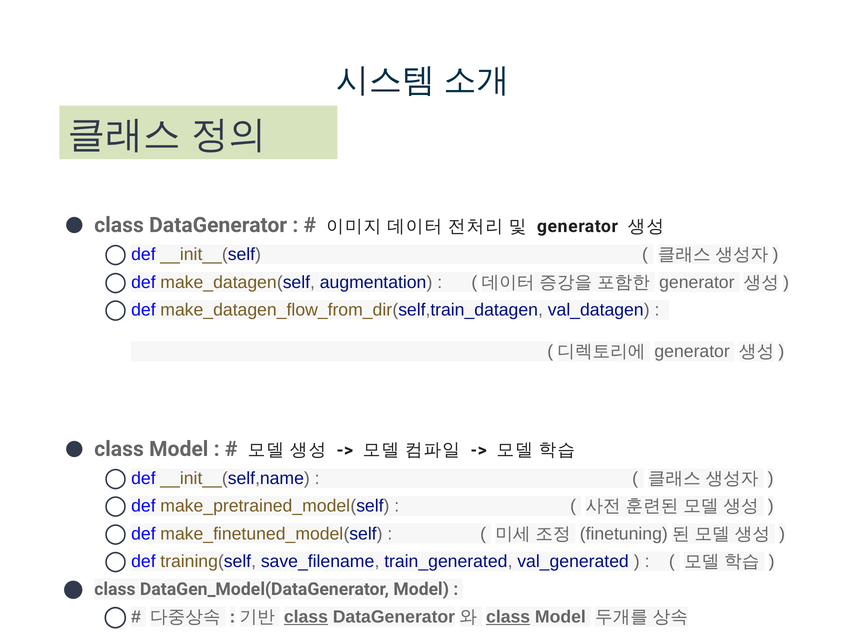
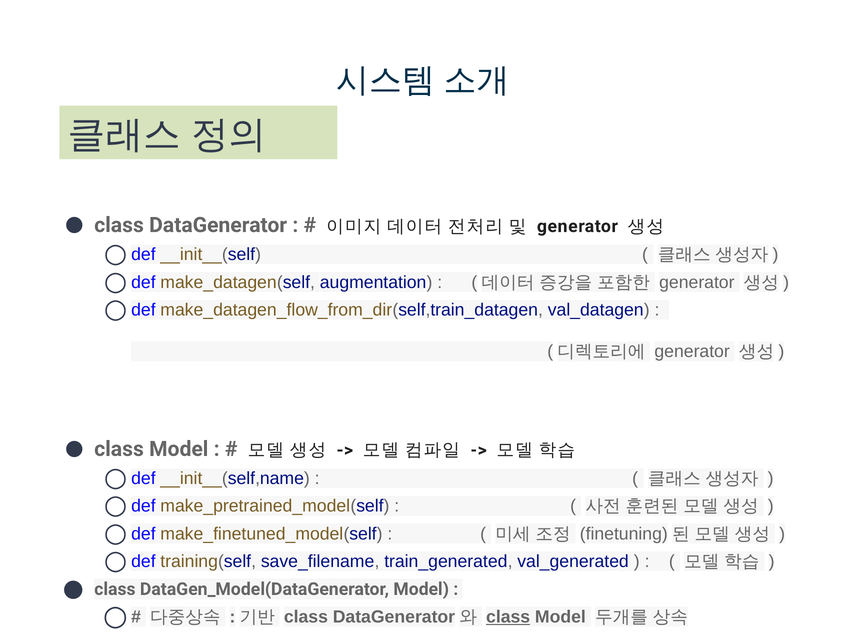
class underline: present -> none (306, 617)
